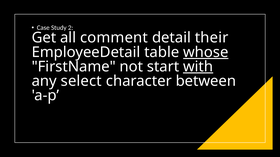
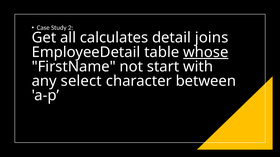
comment: comment -> calculates (114, 38)
their: their -> joins (212, 38)
with underline: present -> none (198, 67)
